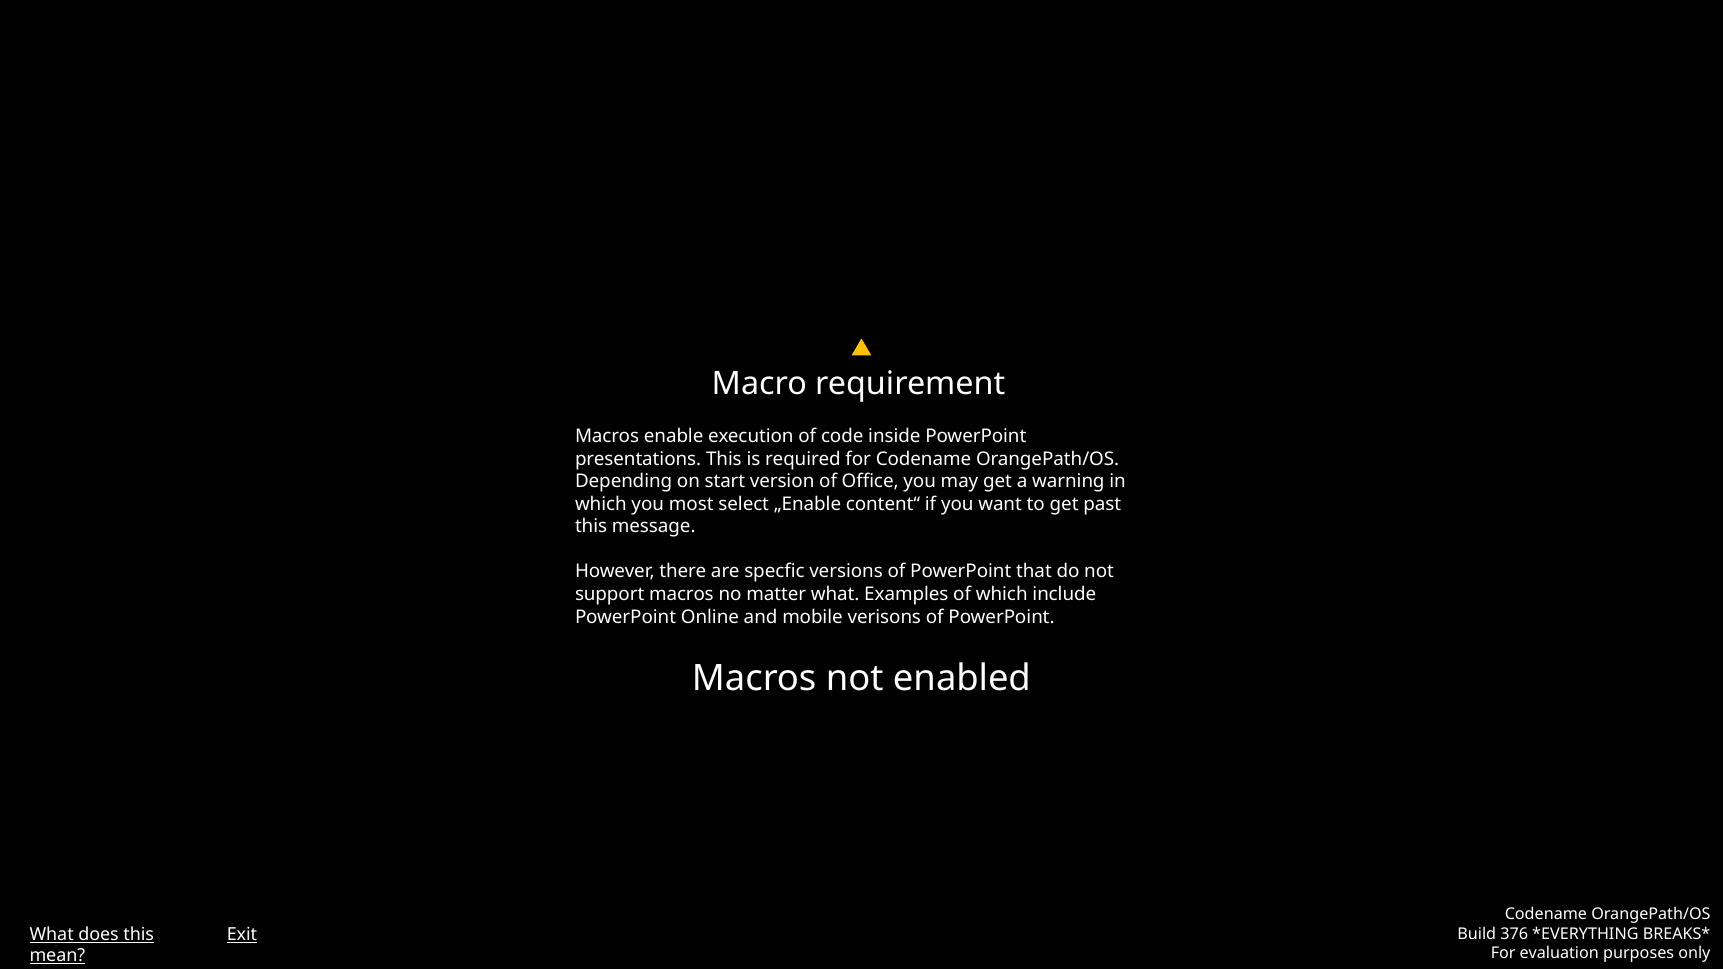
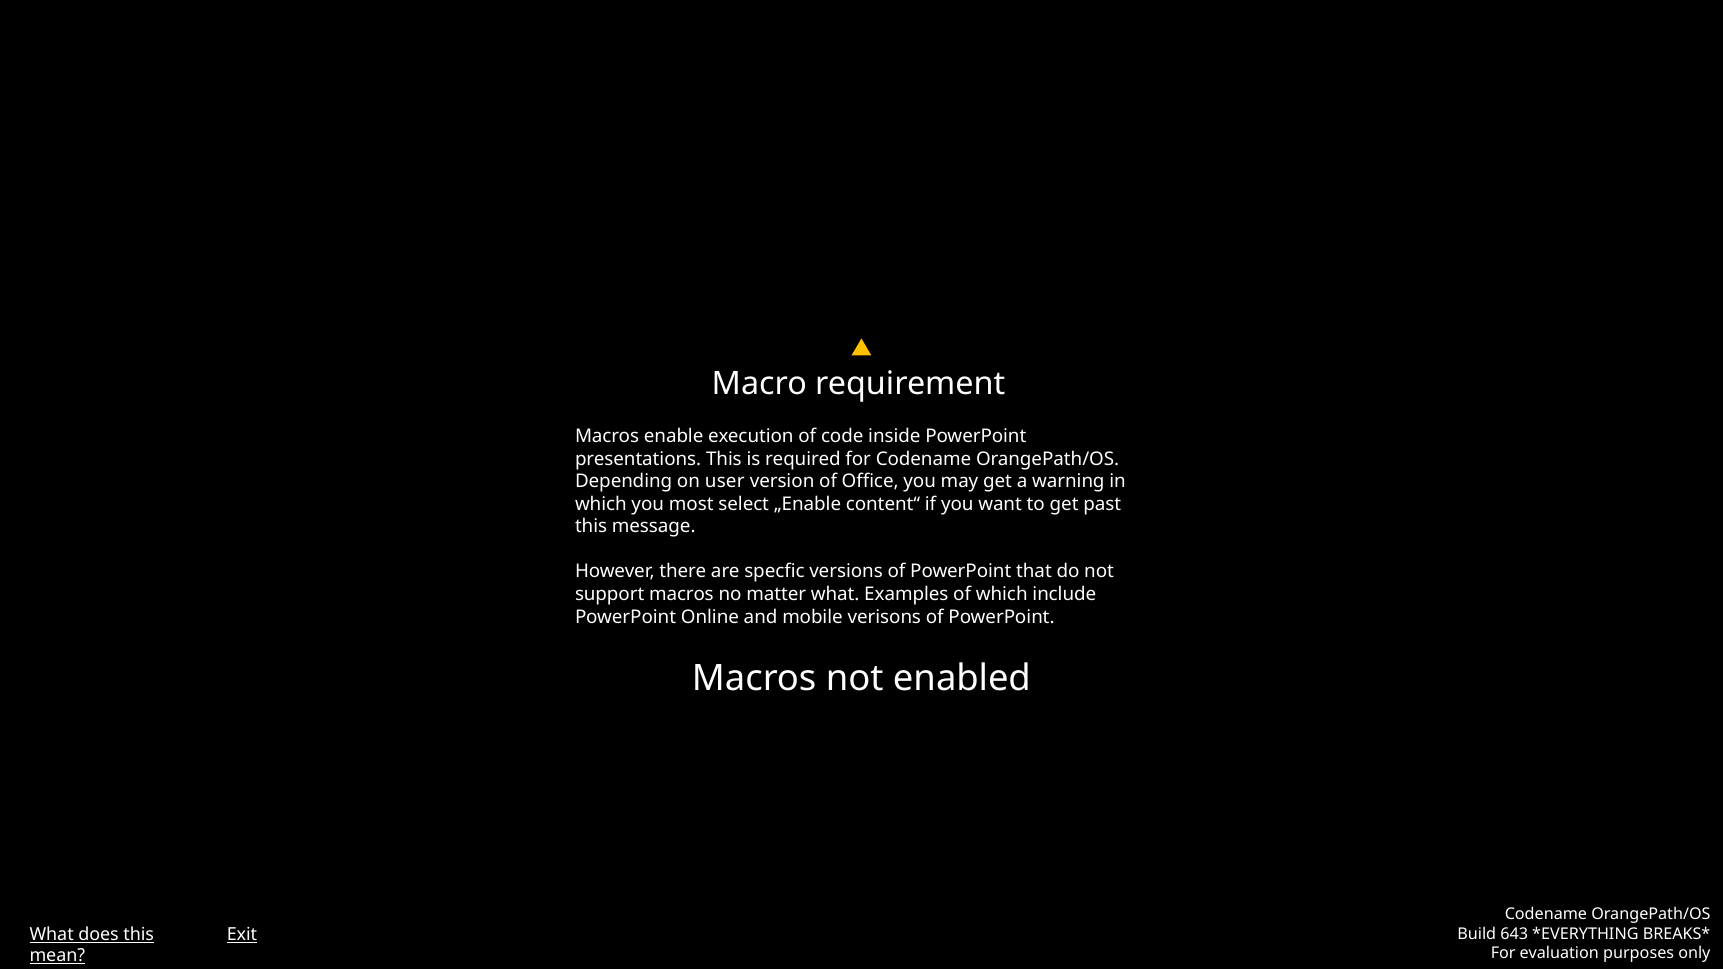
start: start -> user (725, 481)
376: 376 -> 643 (1514, 934)
